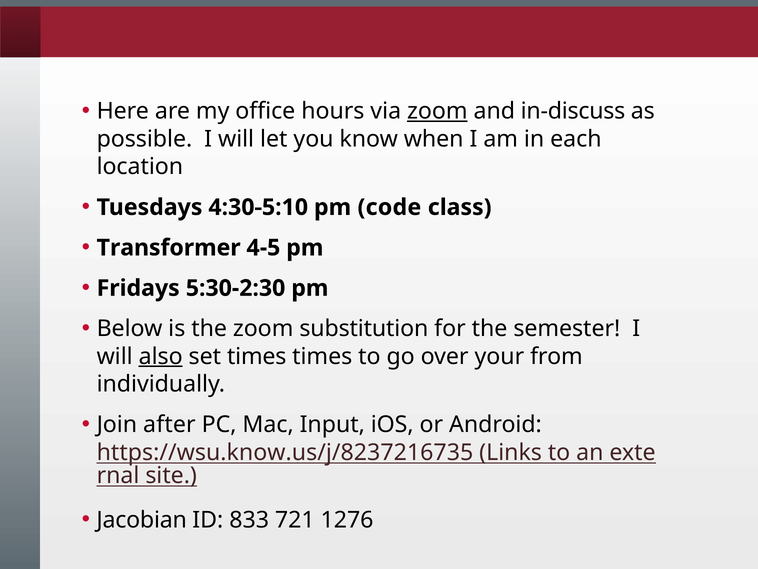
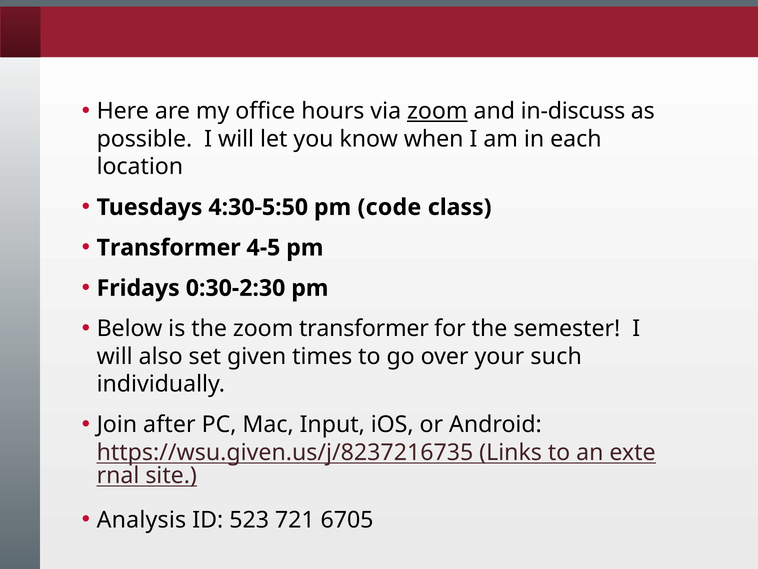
4:30-5:10: 4:30-5:10 -> 4:30-5:50 (258, 207)
5:30-2:30: 5:30-2:30 -> 0:30-2:30 (236, 288)
zoom substitution: substitution -> transformer (364, 328)
also underline: present -> none (161, 356)
set times: times -> given (257, 356)
from: from -> such (556, 356)
https://wsu.know.us/j/8237216735: https://wsu.know.us/j/8237216735 -> https://wsu.given.us/j/8237216735 (285, 452)
Jacobian: Jacobian -> Analysis (141, 519)
833: 833 -> 523 (249, 519)
1276: 1276 -> 6705 (347, 519)
